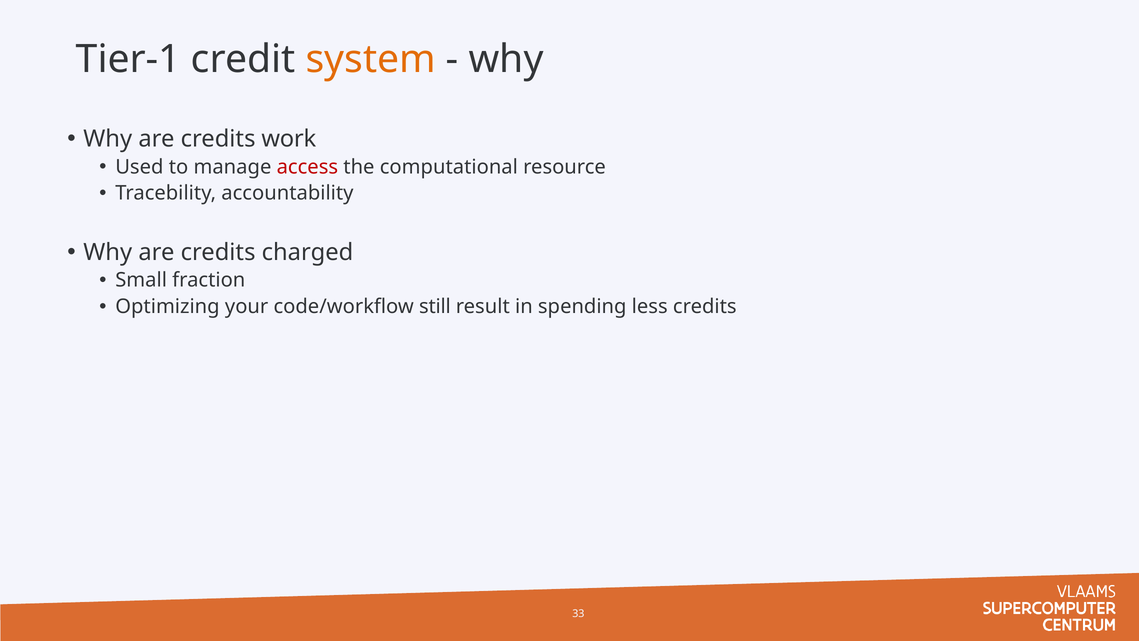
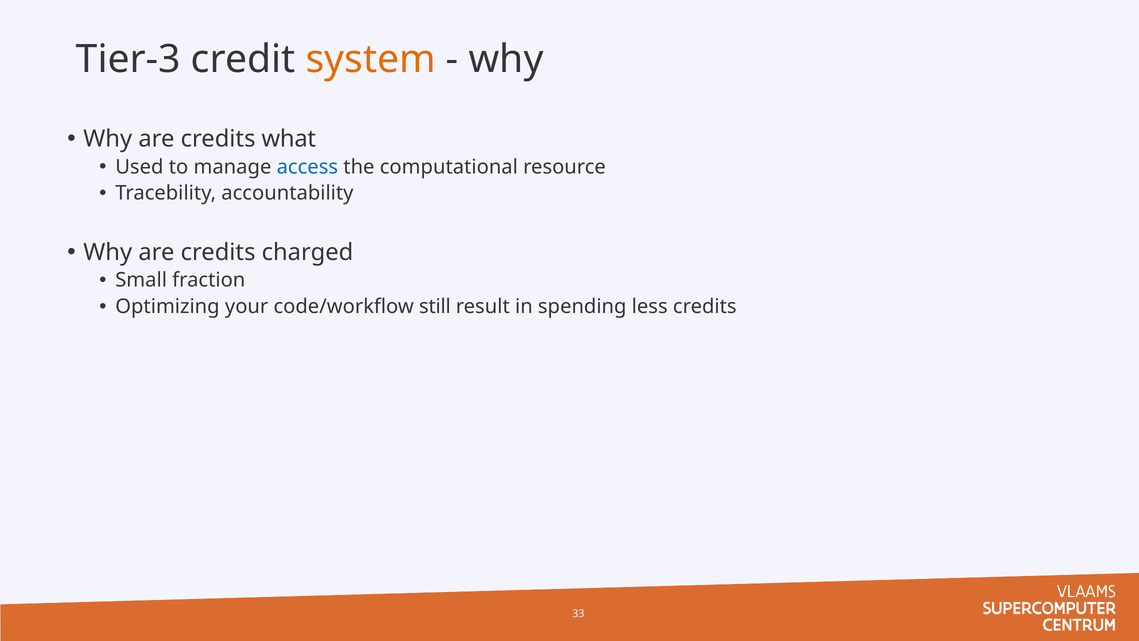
Tier-1: Tier-1 -> Tier-3 (128, 59)
work: work -> what (289, 139)
access colour: red -> blue (307, 167)
